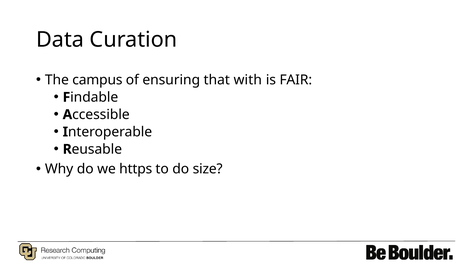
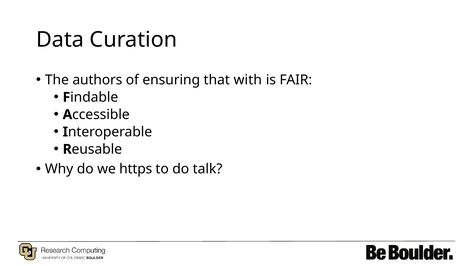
campus: campus -> authors (97, 80)
size: size -> talk (208, 169)
